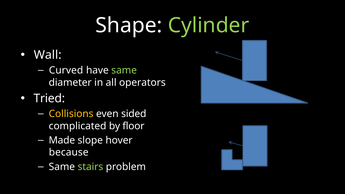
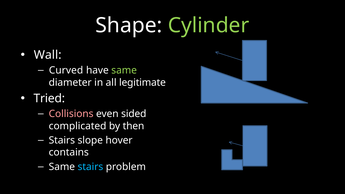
operators: operators -> legitimate (142, 82)
Collisions colour: yellow -> pink (71, 114)
floor: floor -> then (133, 126)
Made: Made -> Stairs (62, 140)
because: because -> contains (69, 152)
stairs colour: light green -> light blue (90, 167)
